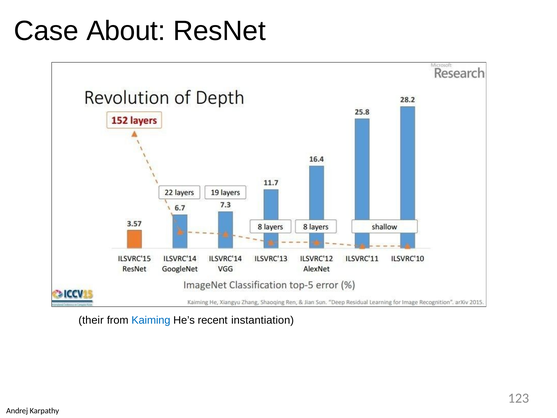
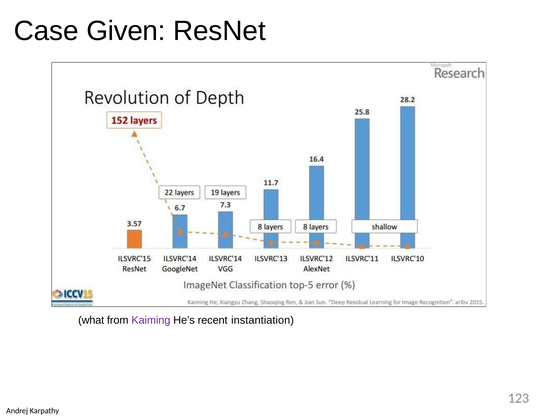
About: About -> Given (126, 31)
their: their -> what (91, 320)
Kaiming colour: blue -> purple (151, 320)
